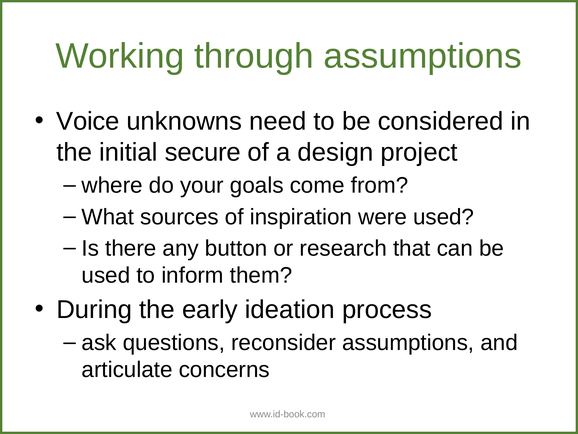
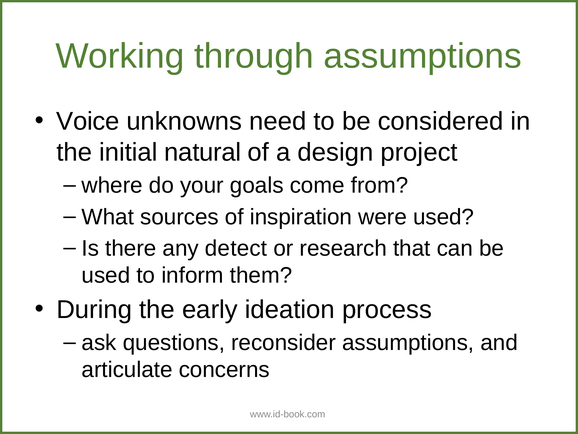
secure: secure -> natural (203, 152)
button: button -> detect (236, 248)
